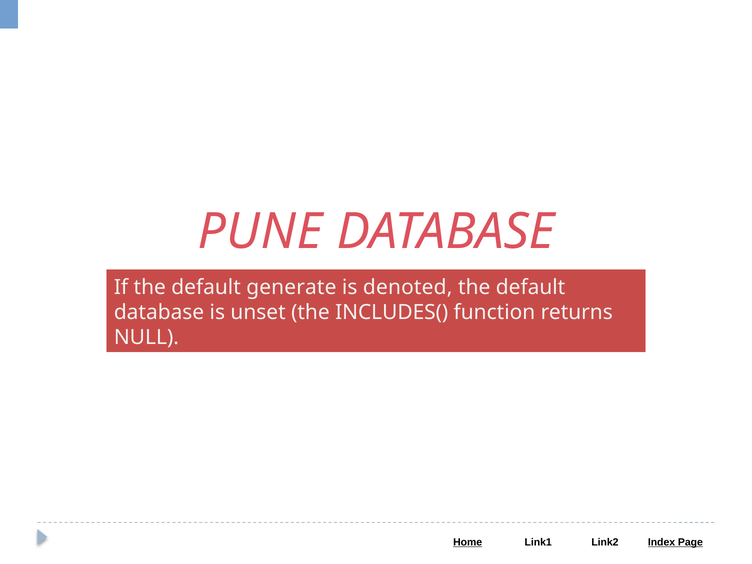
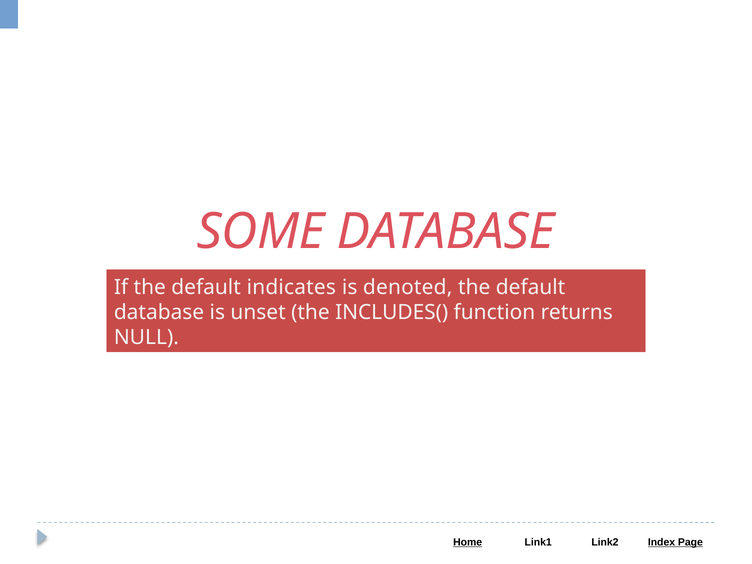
PUNE: PUNE -> SOME (261, 232)
generate: generate -> indicates (291, 287)
